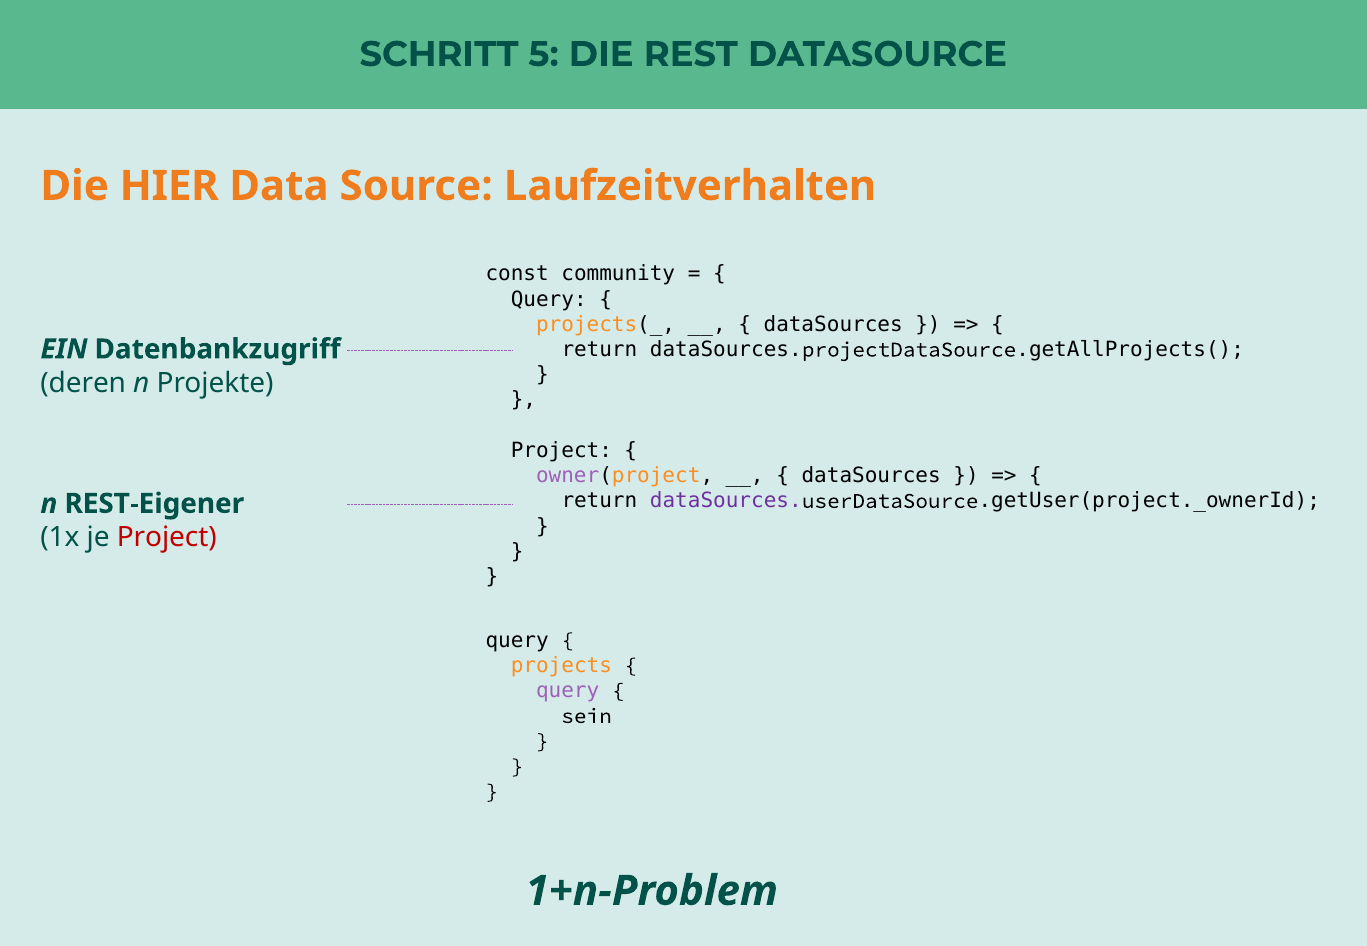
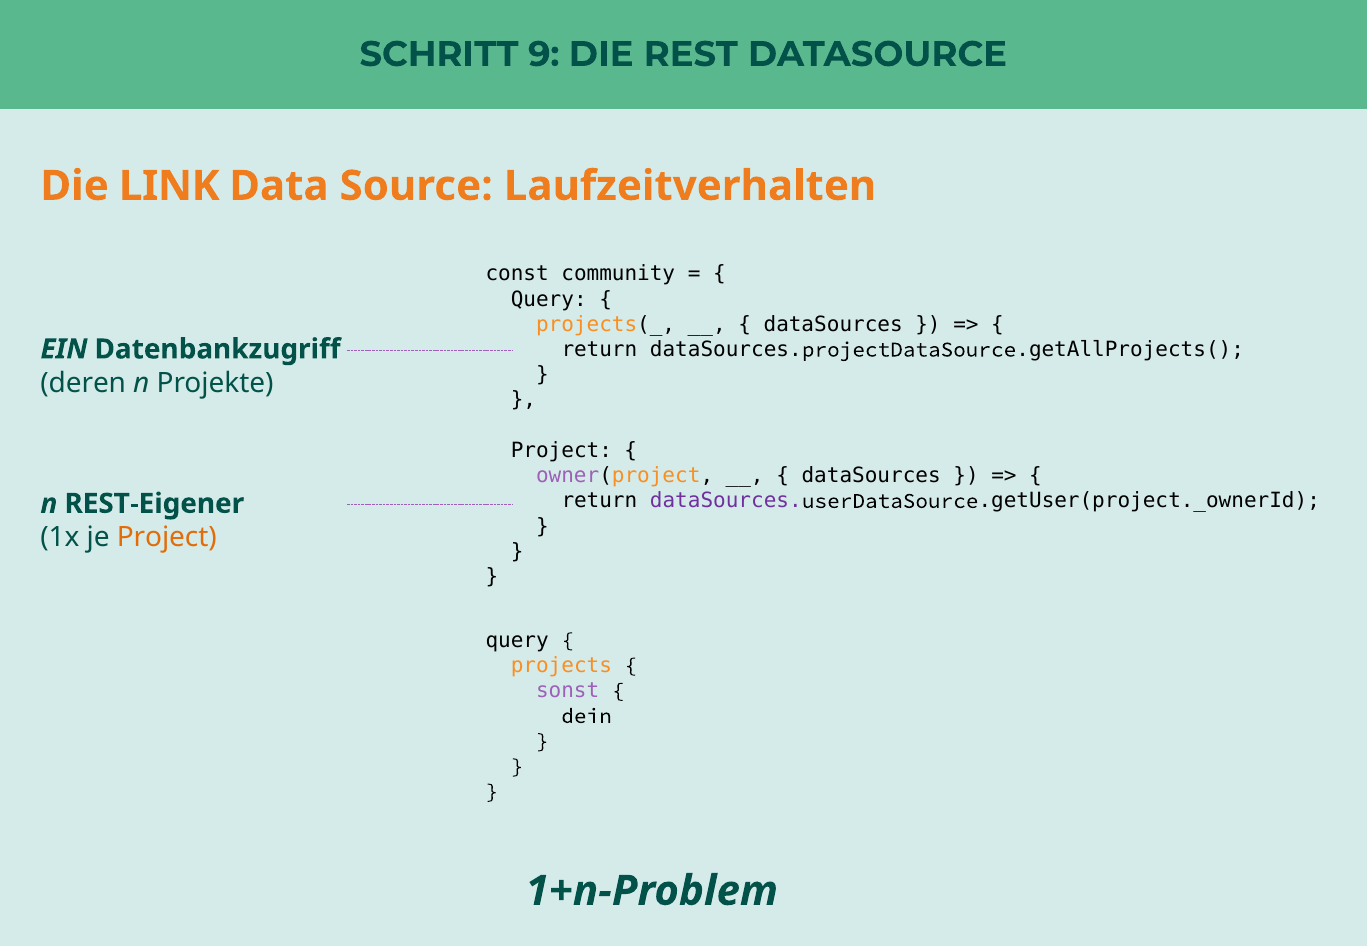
5: 5 -> 9 (544, 54)
HIER: HIER -> LINK (169, 186)
Project colour: red -> orange (167, 537)
query: query -> sonst (568, 691)
sein: sein -> dein (587, 716)
